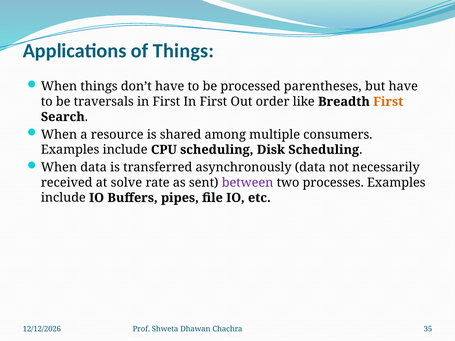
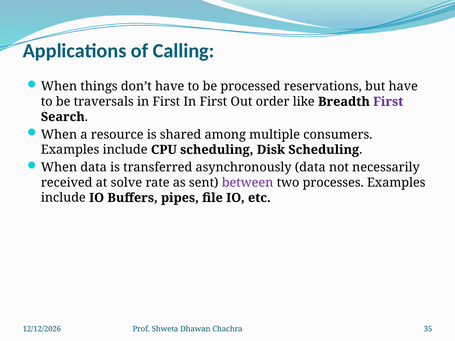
of Things: Things -> Calling (184, 51)
parentheses: parentheses -> reservations (323, 87)
First colour: orange -> purple (388, 102)
